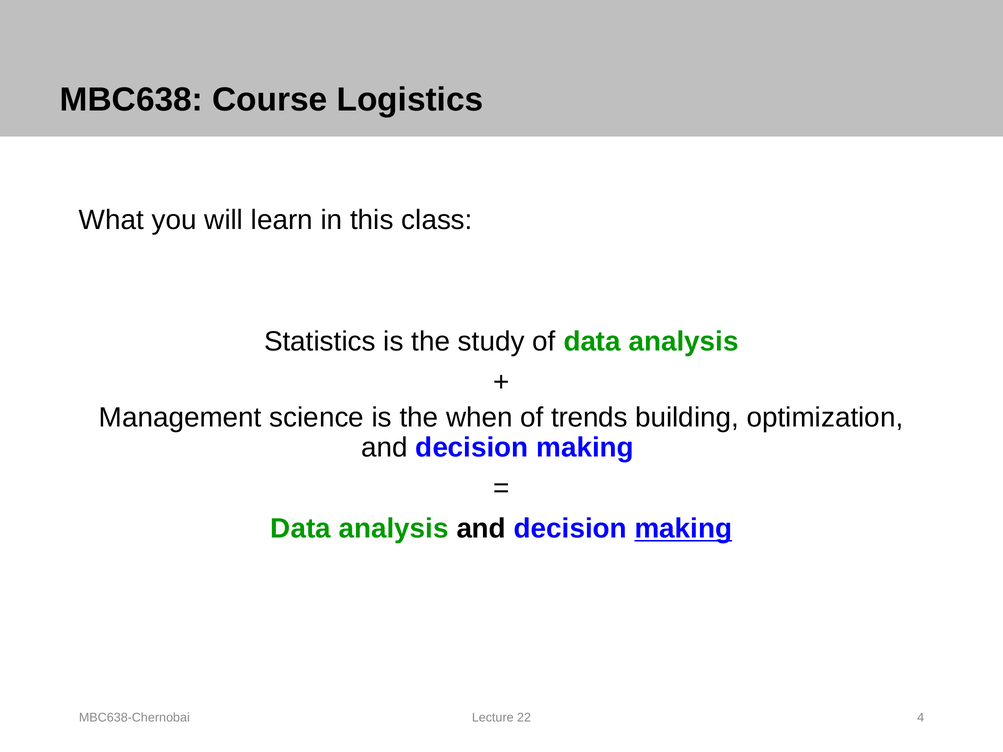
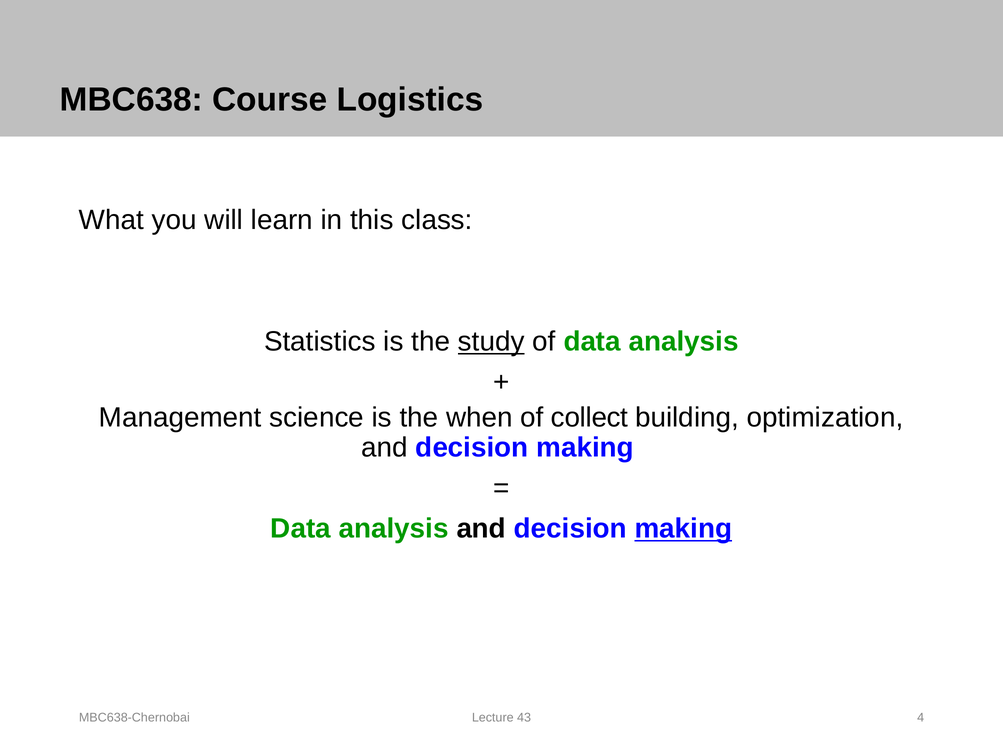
study underline: none -> present (491, 342)
trends: trends -> collect (590, 418)
22: 22 -> 43 (524, 718)
